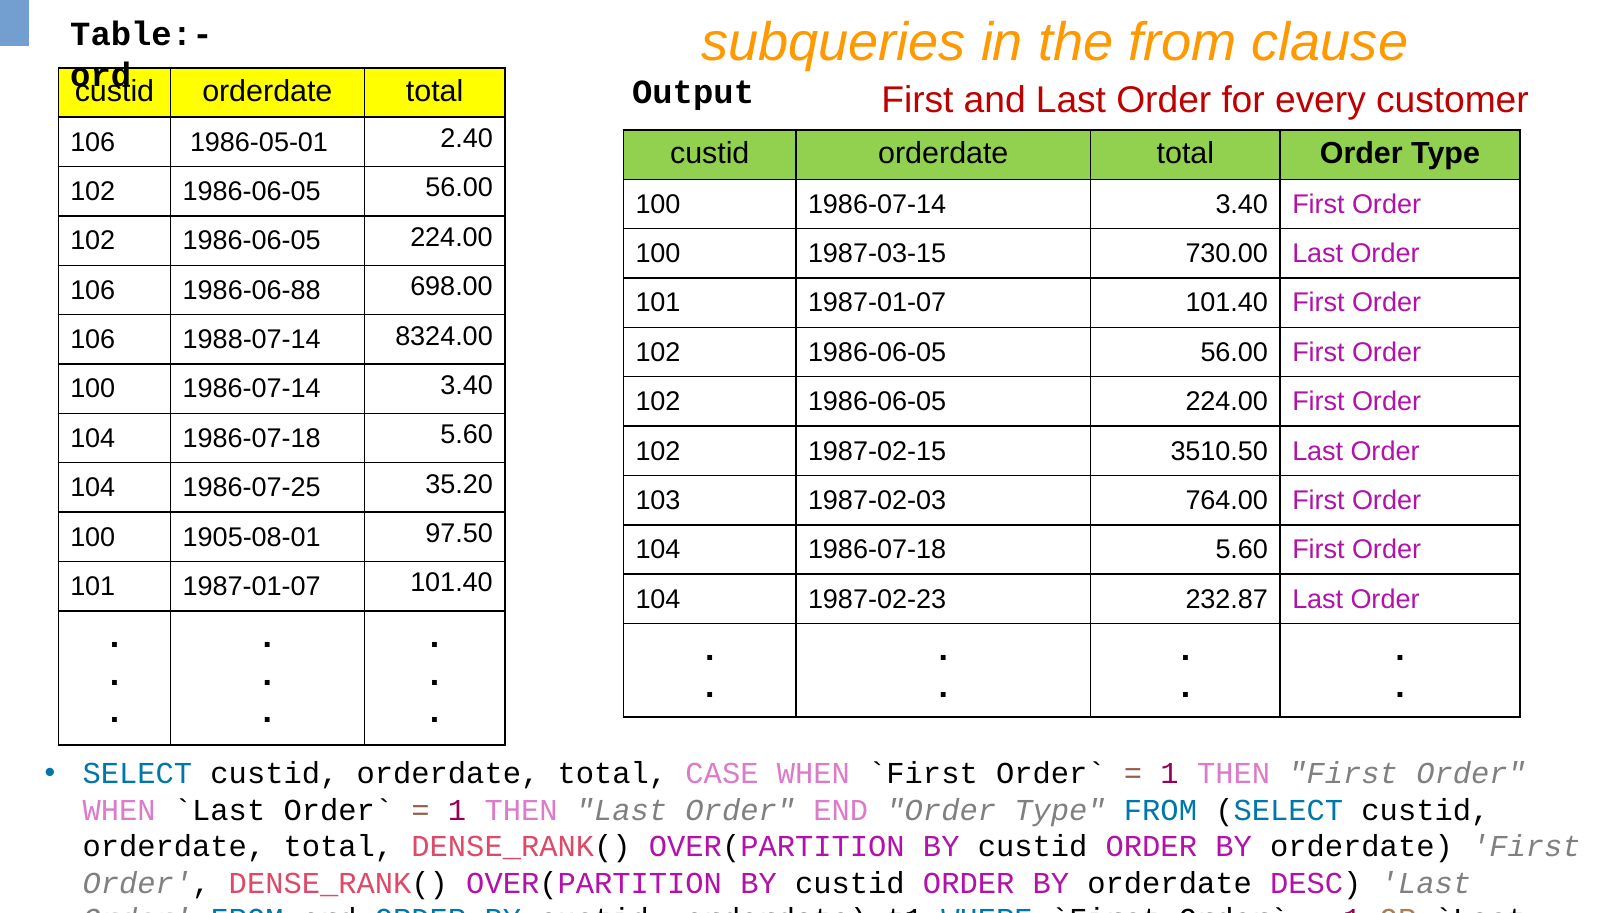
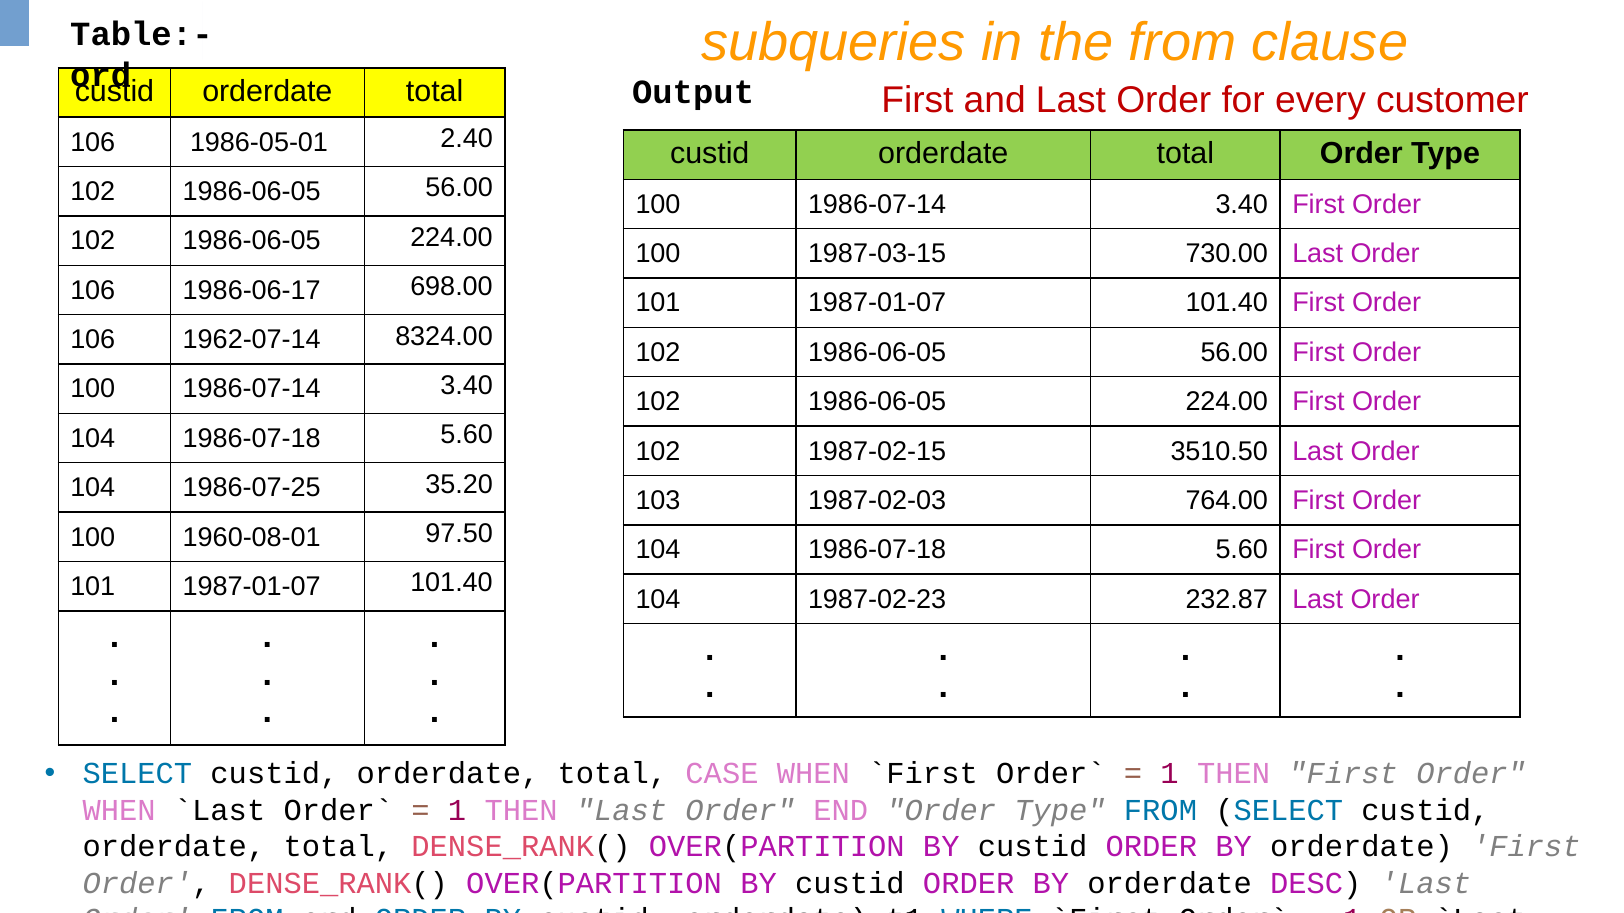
1986-06-88: 1986-06-88 -> 1986-06-17 (252, 290)
1988-07-14: 1988-07-14 -> 1962-07-14 (252, 340)
1905-08-01: 1905-08-01 -> 1960-08-01 (252, 537)
